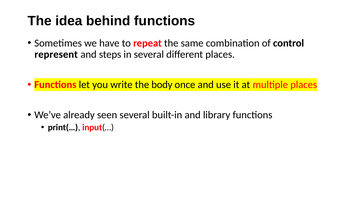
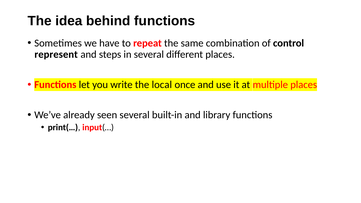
body: body -> local (162, 85)
